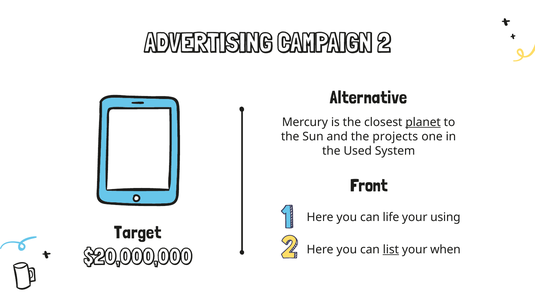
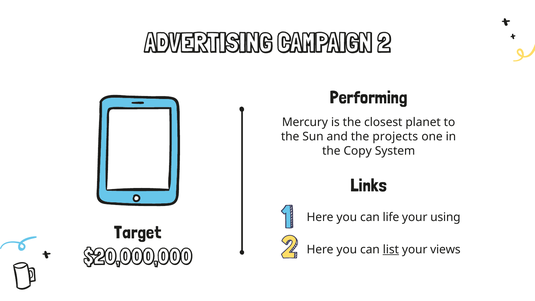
Alternative: Alternative -> Performing (369, 98)
planet underline: present -> none (423, 122)
Used: Used -> Copy (358, 151)
Front: Front -> Links (369, 186)
when: when -> views (445, 250)
